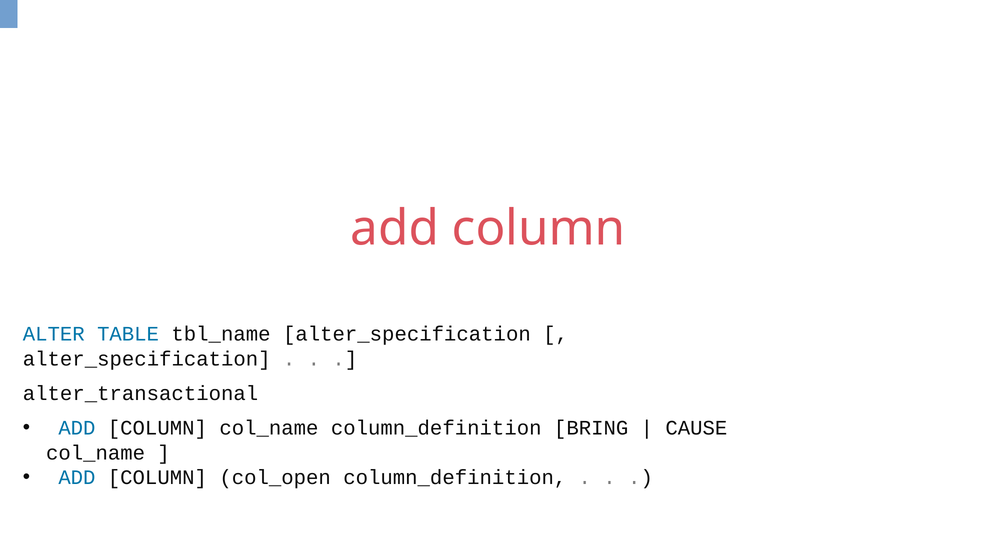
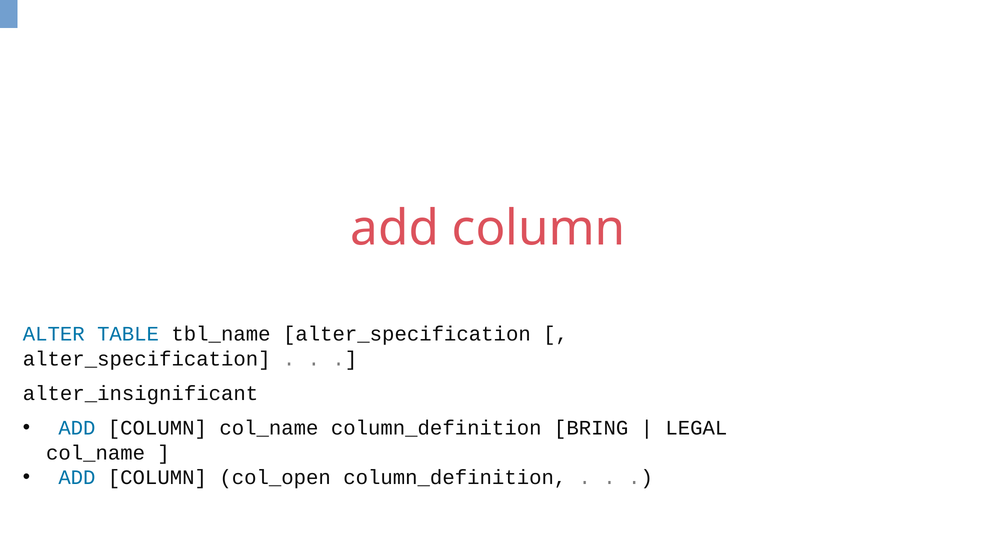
alter_transactional: alter_transactional -> alter_insignificant (141, 394)
CAUSE: CAUSE -> LEGAL (696, 428)
